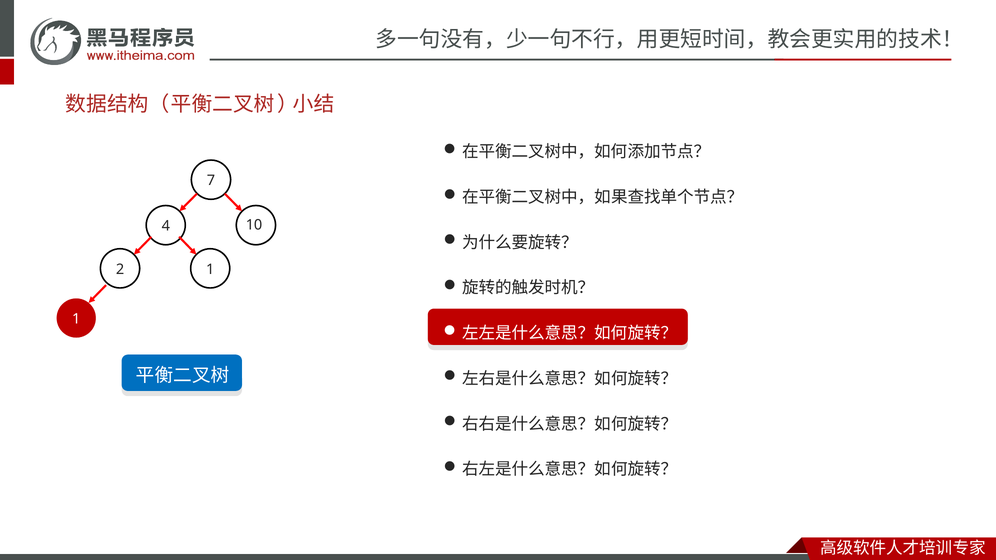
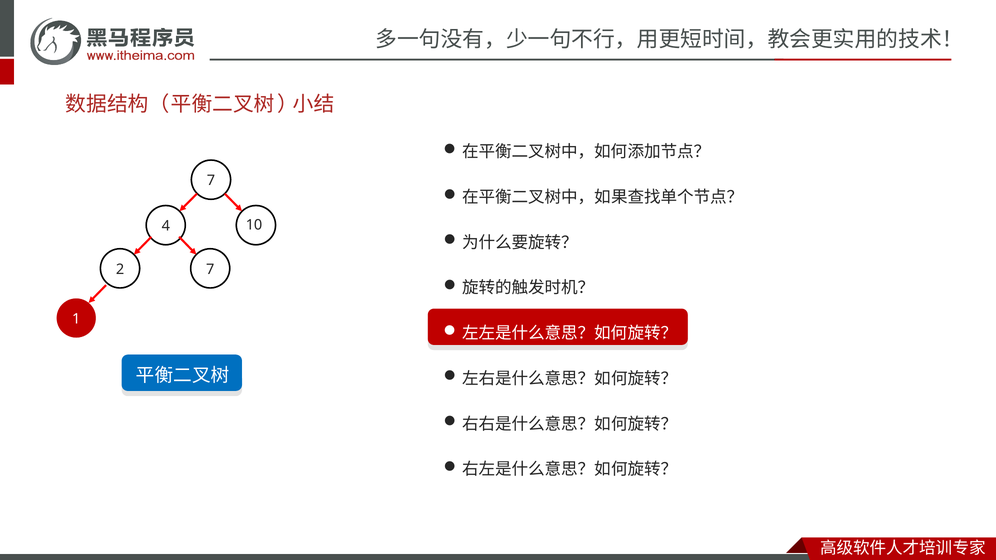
2 1: 1 -> 7 (210, 269)
